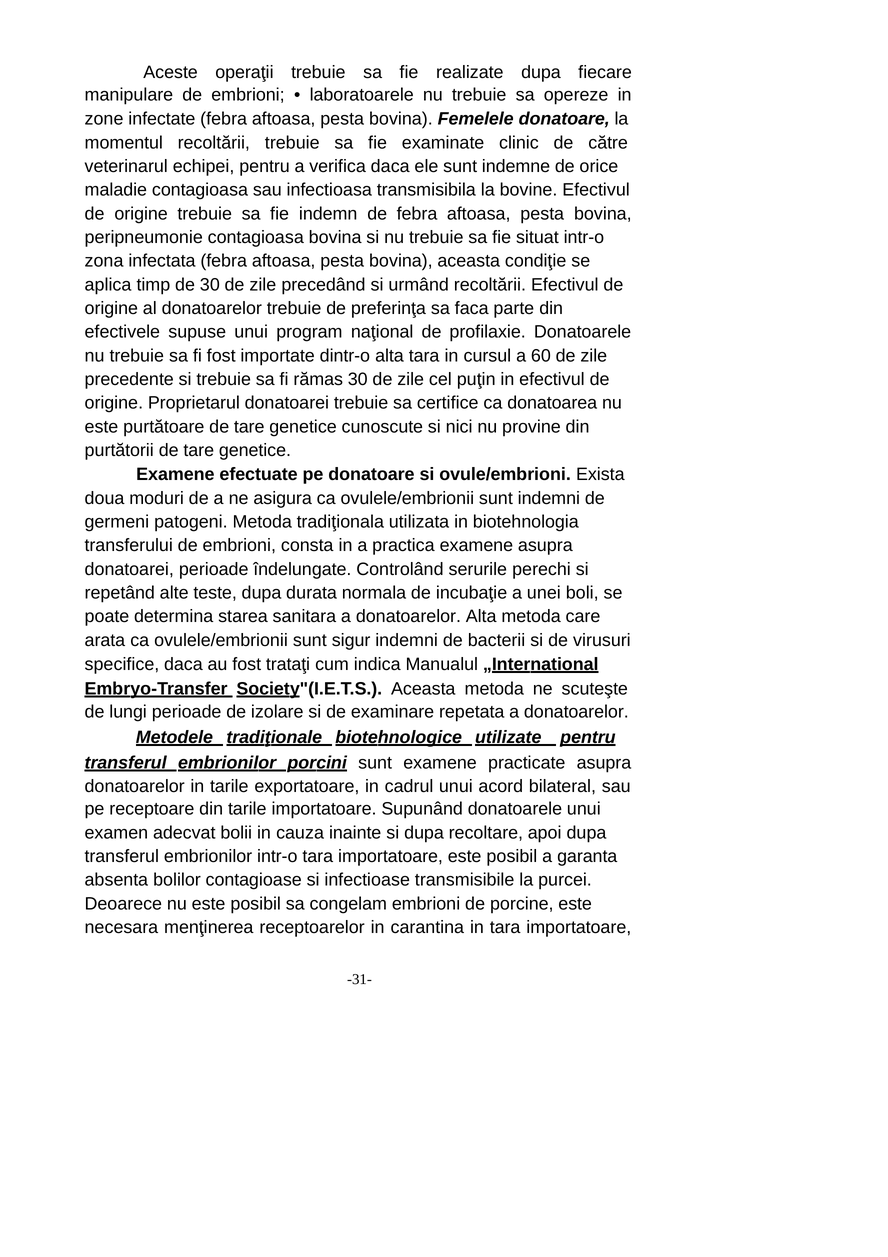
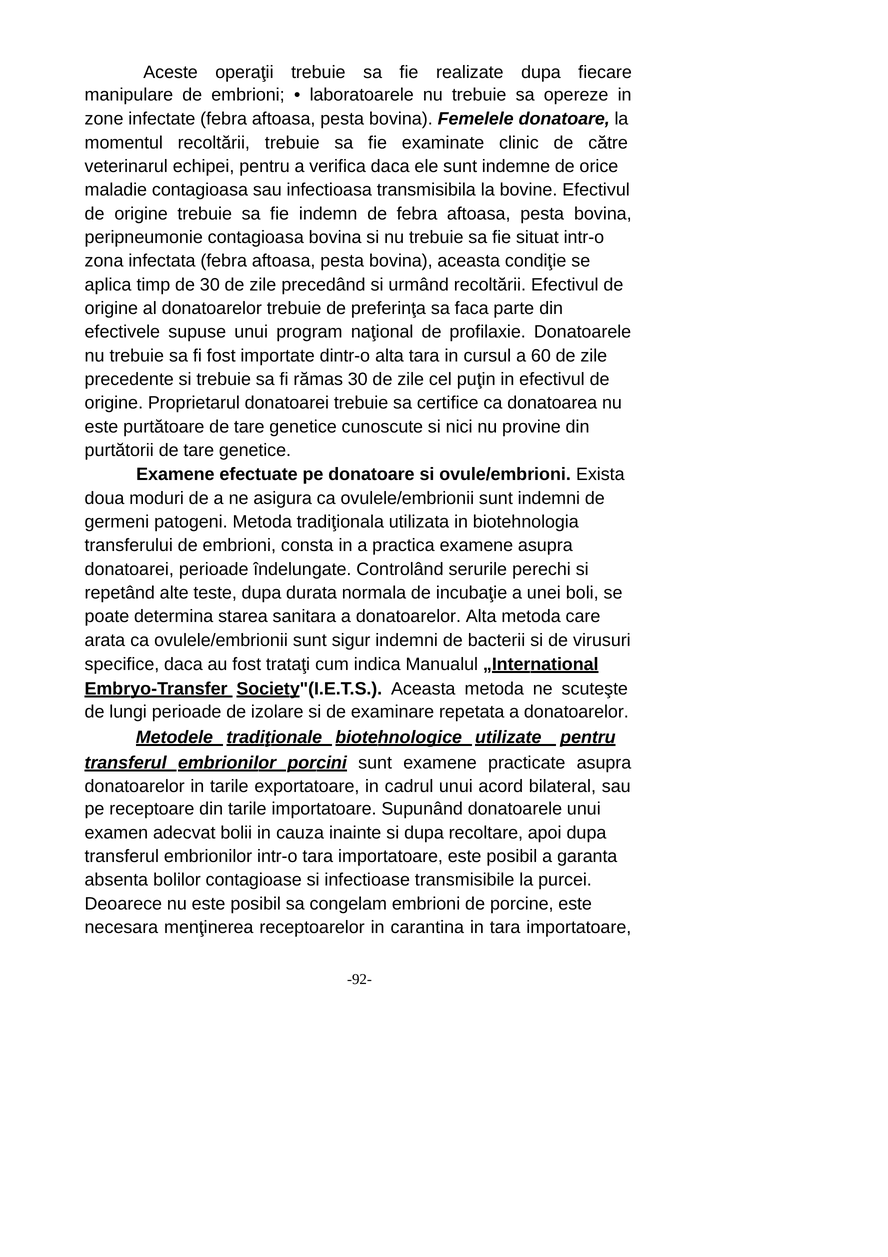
-31-: -31- -> -92- (359, 979)
